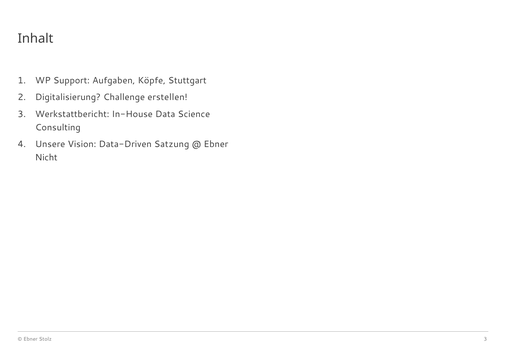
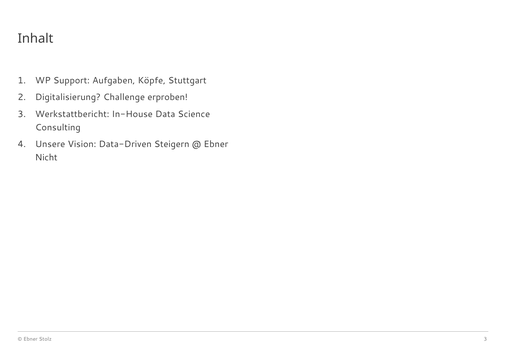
erstellen: erstellen -> erproben (168, 97)
Satzung: Satzung -> Steigern (172, 144)
